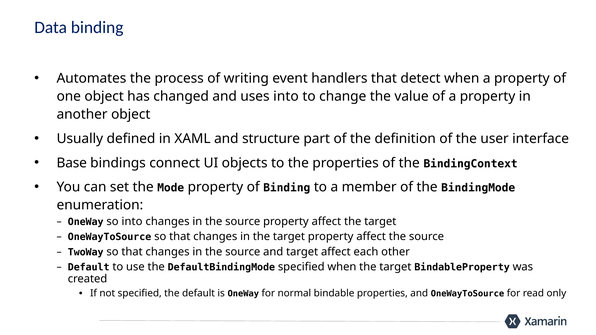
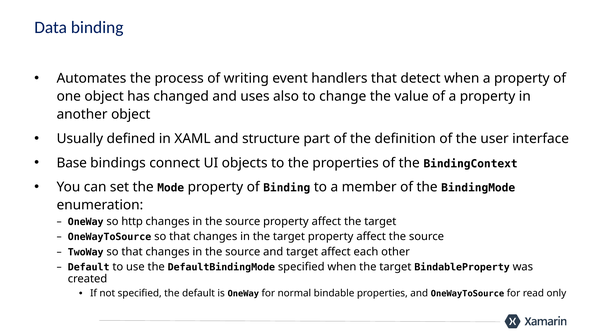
uses into: into -> also (286, 96)
so into: into -> http (132, 222)
